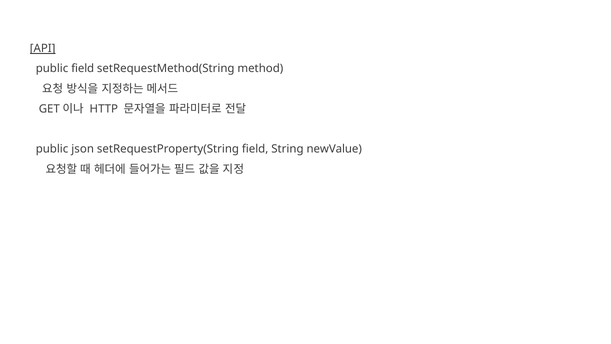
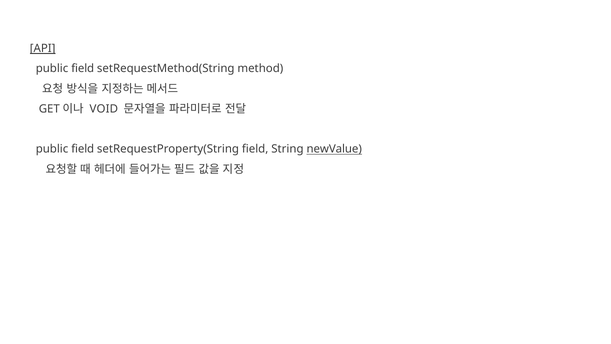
HTTP: HTTP -> VOID (104, 109)
json: json -> field (83, 149)
newValue underline: none -> present (334, 149)
